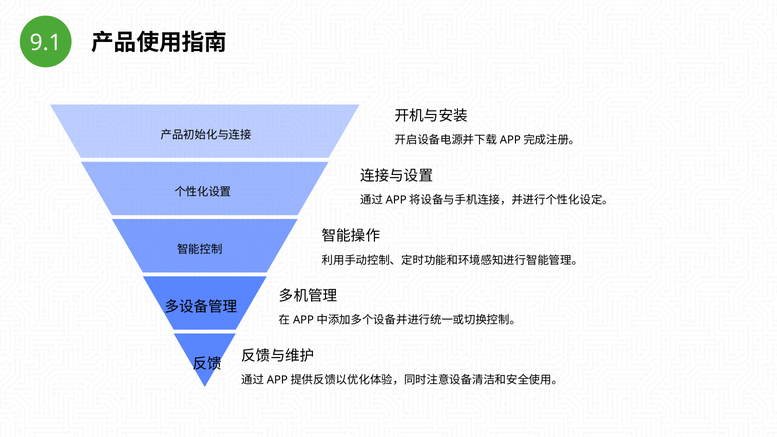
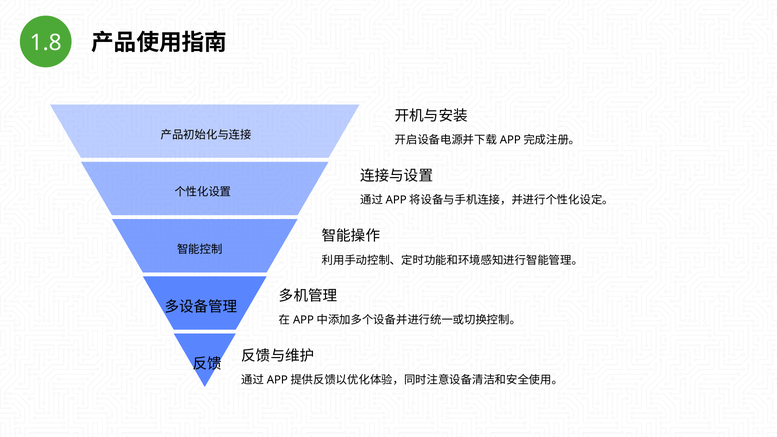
9.1: 9.1 -> 1.8 (46, 43)
